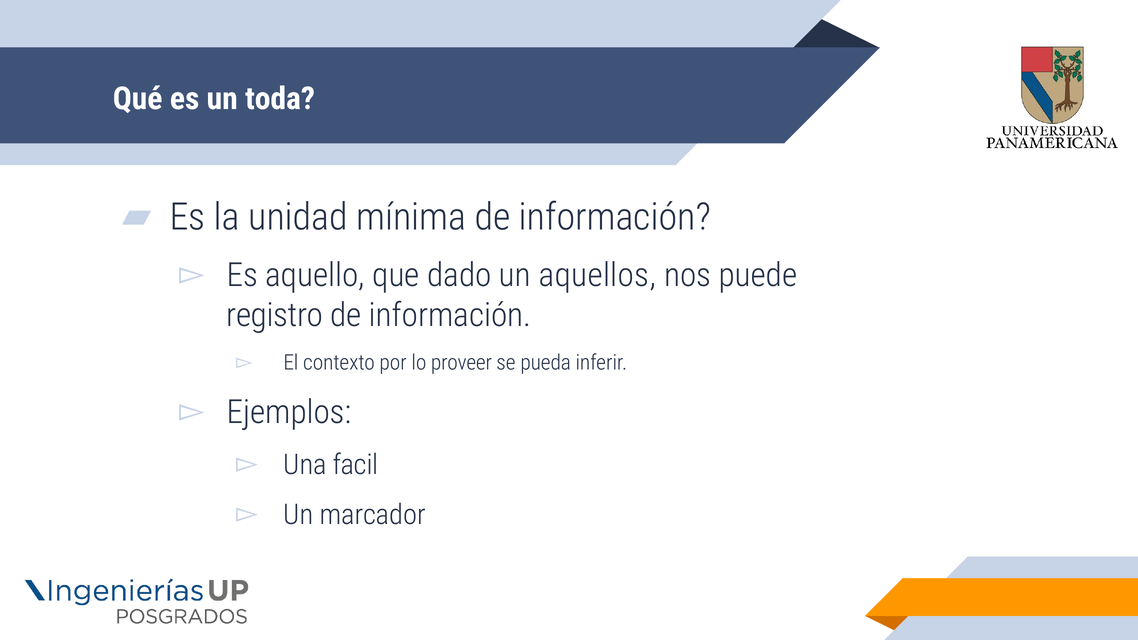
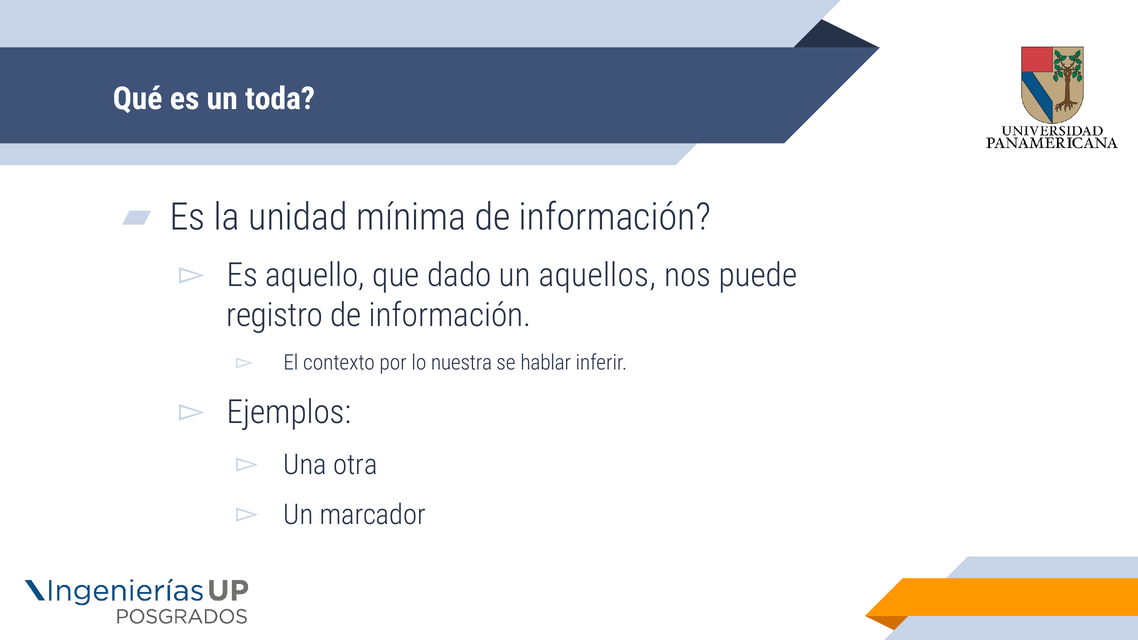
proveer: proveer -> nuestra (461, 363)
pueda: pueda -> hablar (546, 363)
facil: facil -> otra (355, 465)
